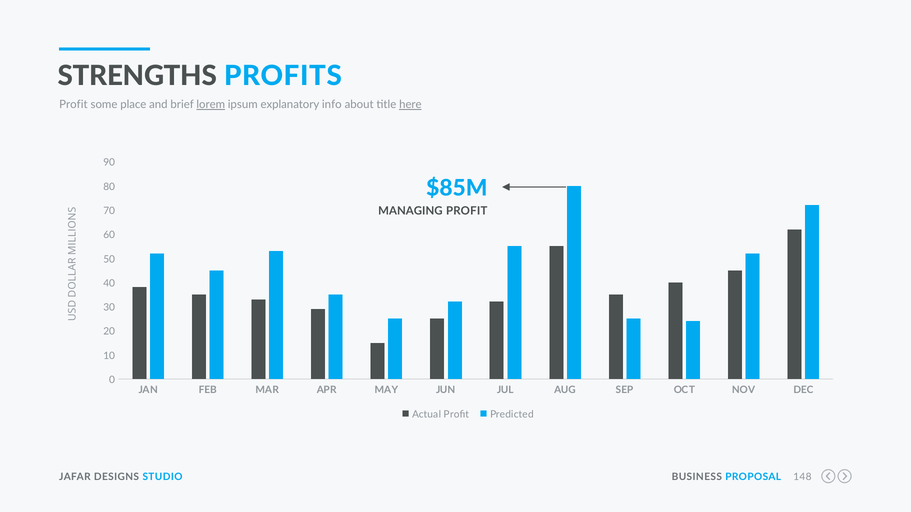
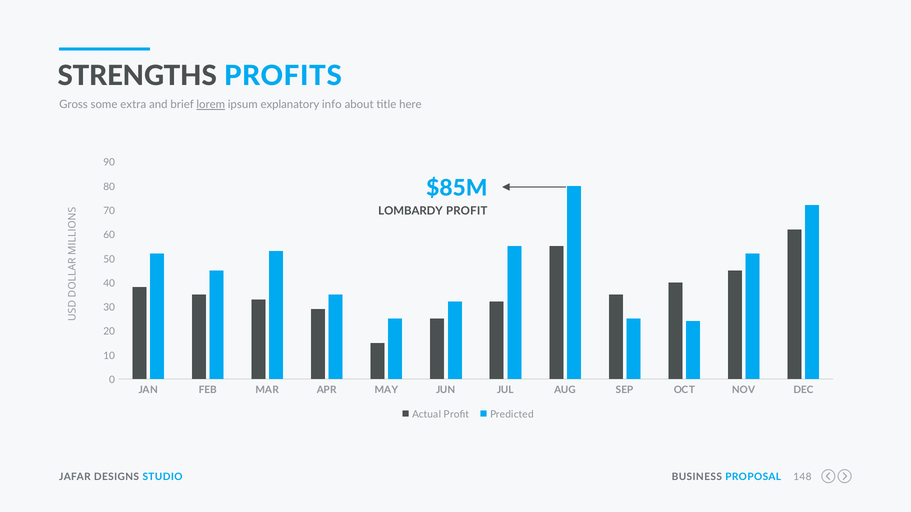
Profit: Profit -> Gross (73, 105)
place: place -> extra (133, 105)
here underline: present -> none (410, 105)
MANAGING: MANAGING -> LOMBARDY (410, 211)
